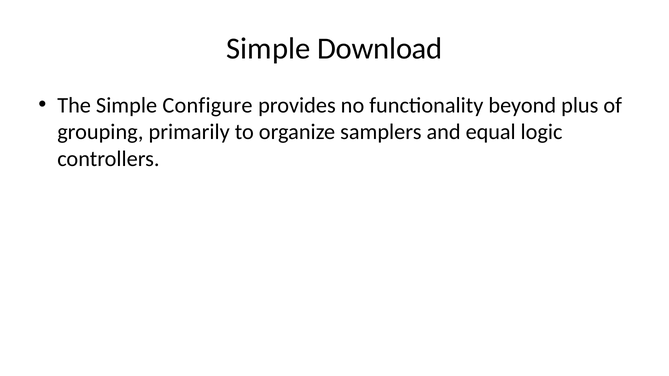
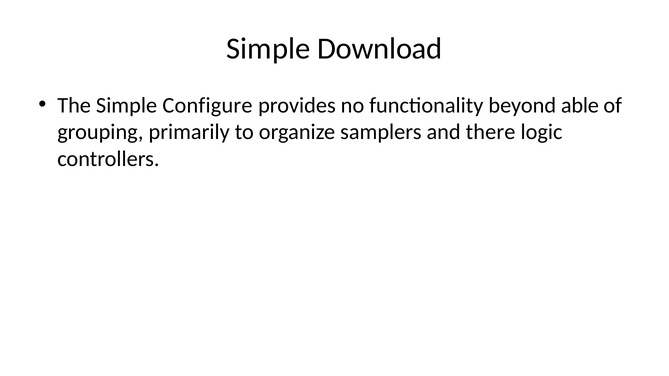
plus: plus -> able (580, 105)
equal: equal -> there (491, 132)
